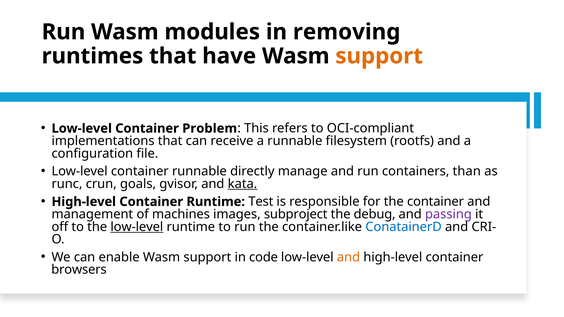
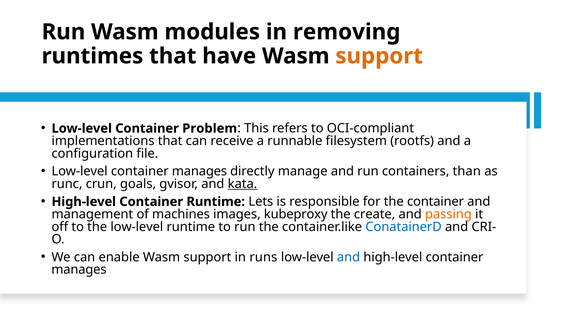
Low-level container runnable: runnable -> manages (199, 171)
Test: Test -> Lets (261, 202)
subproject: subproject -> kubeproxy (296, 214)
debug: debug -> create (375, 214)
passing colour: purple -> orange (448, 214)
low-level underline: present -> none (137, 227)
code: code -> runs (263, 257)
and colour: orange -> blue (348, 257)
browsers: browsers -> manages (79, 270)
